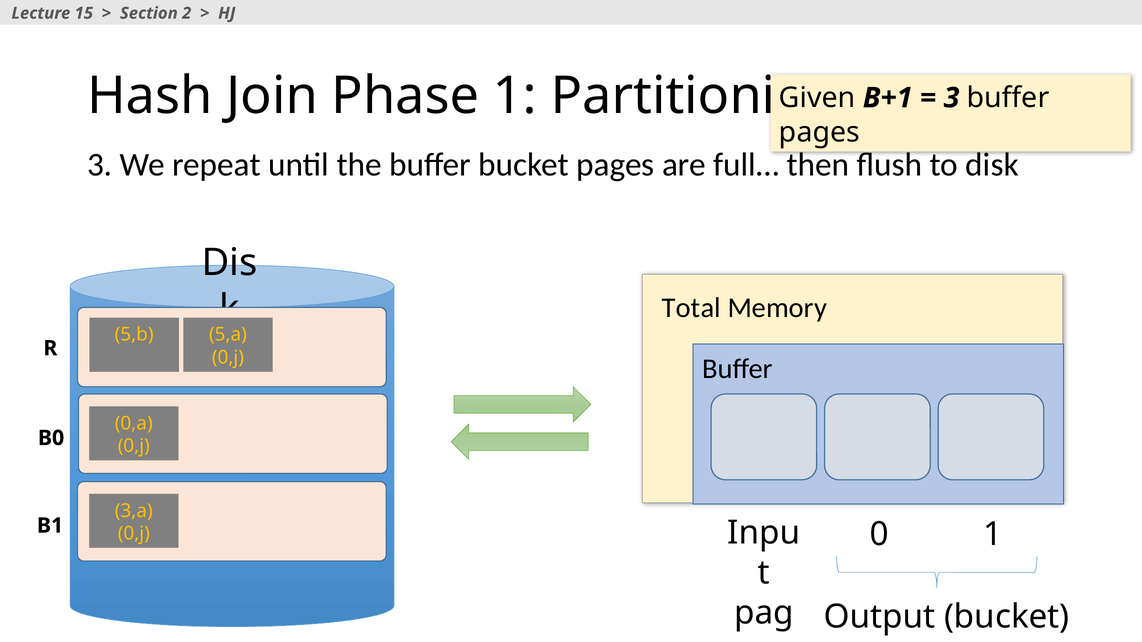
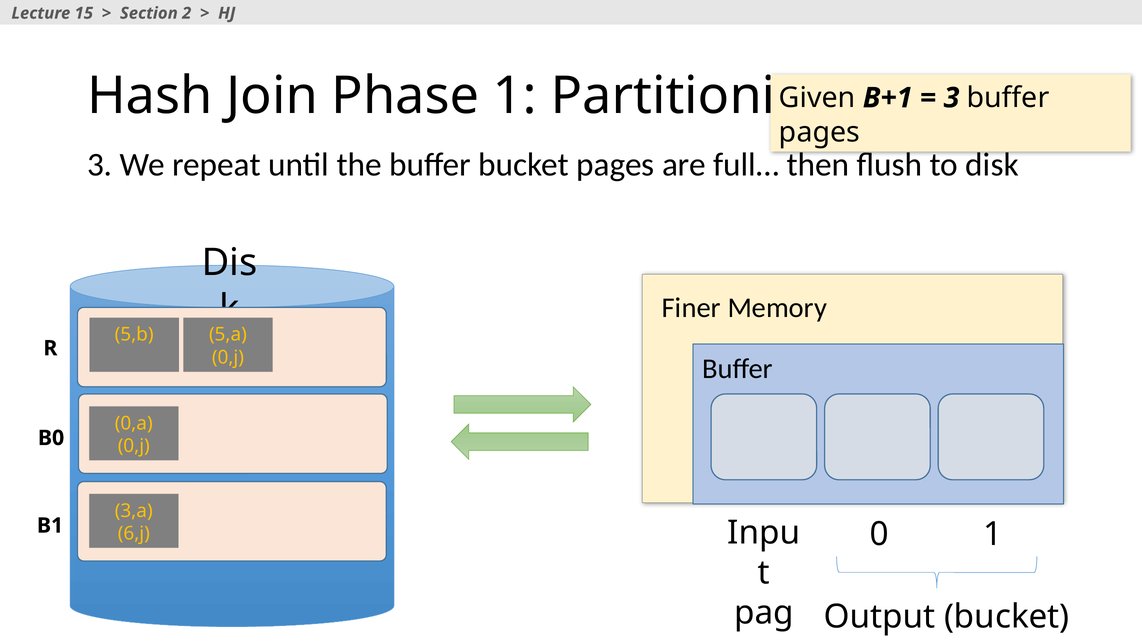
Total: Total -> Finer (691, 308)
0,j: 0,j -> 6,j (134, 534)
